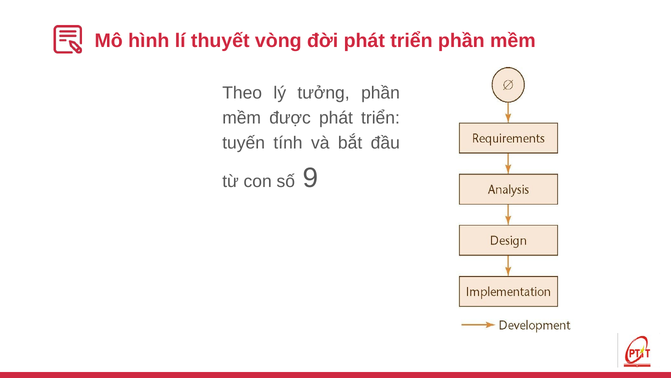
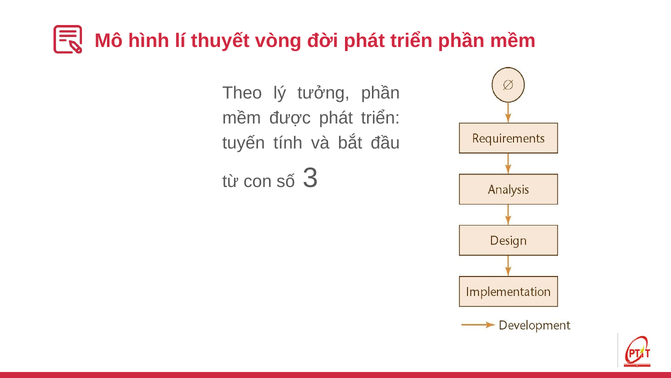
9: 9 -> 3 (311, 178)
